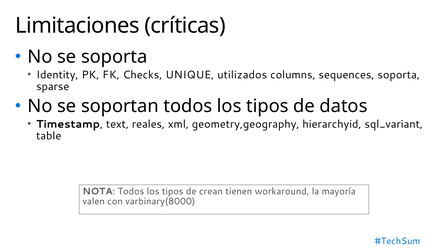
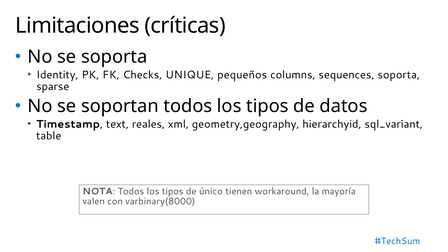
utilizados: utilizados -> pequeños (242, 75)
crean: crean -> único (211, 191)
